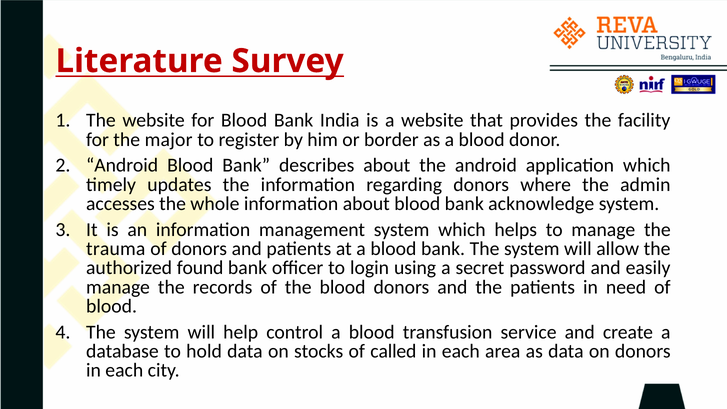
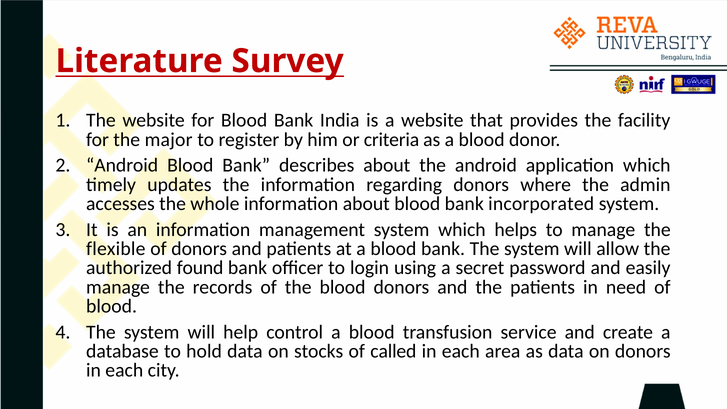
border: border -> criteria (391, 140)
acknowledge: acknowledge -> incorporated (541, 204)
trauma: trauma -> flexible (116, 249)
